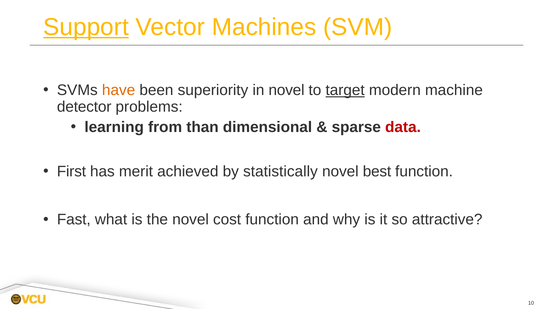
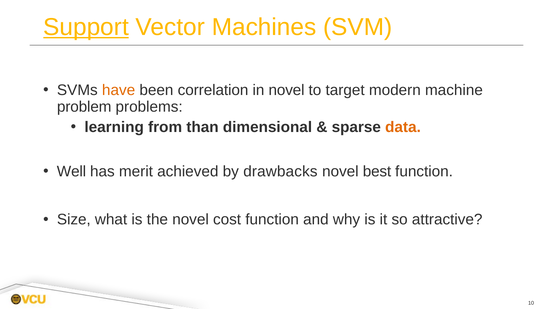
superiority: superiority -> correlation (213, 90)
target underline: present -> none (345, 90)
detector: detector -> problem (84, 107)
data colour: red -> orange (403, 127)
First: First -> Well (71, 172)
statistically: statistically -> drawbacks (280, 172)
Fast: Fast -> Size (74, 220)
